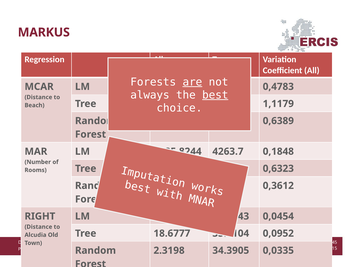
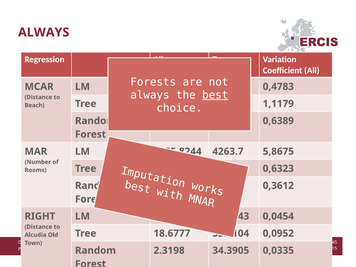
MARKUS: MARKUS -> ALWAYS (44, 32)
are underline: present -> none (192, 82)
0,1848: 0,1848 -> 5,8675 (278, 151)
